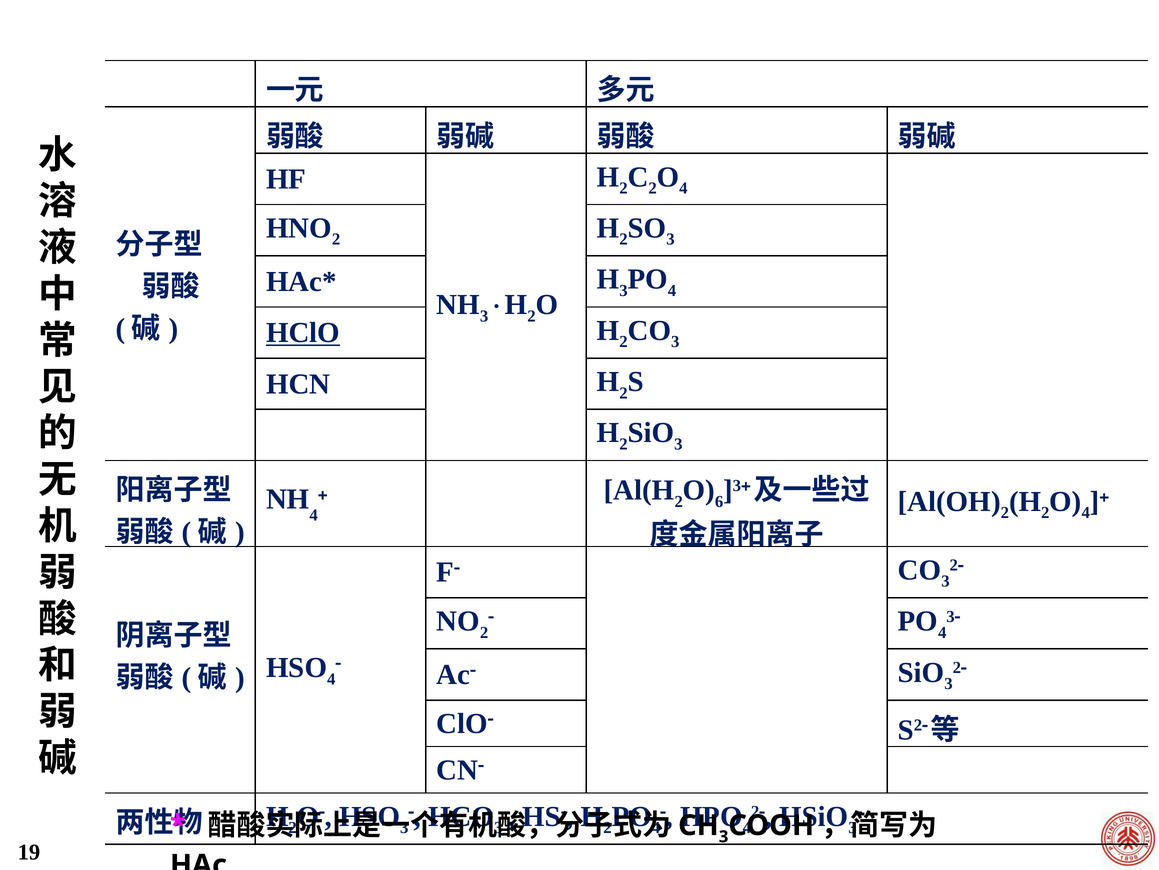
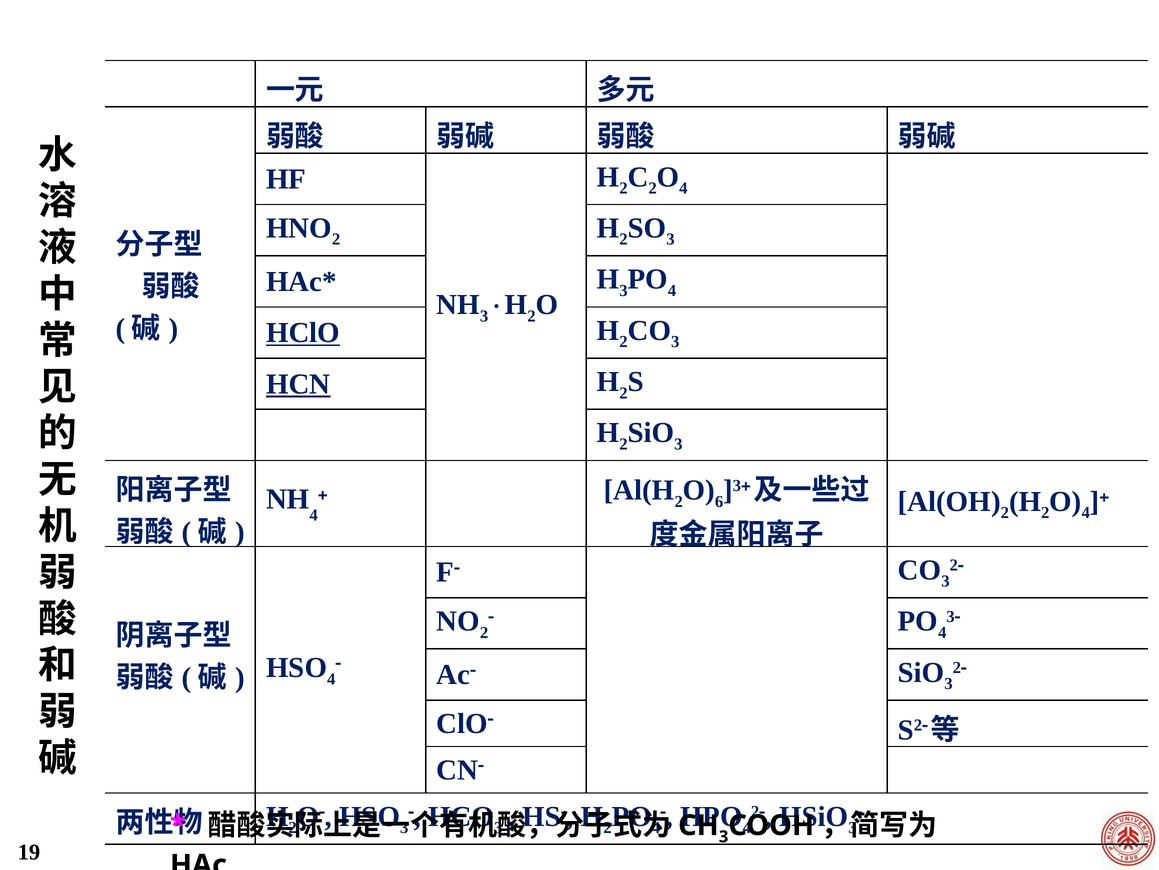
HCN underline: none -> present (298, 384)
